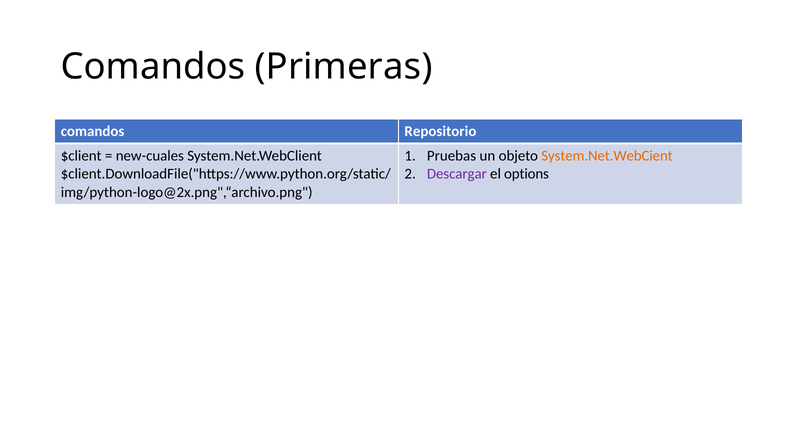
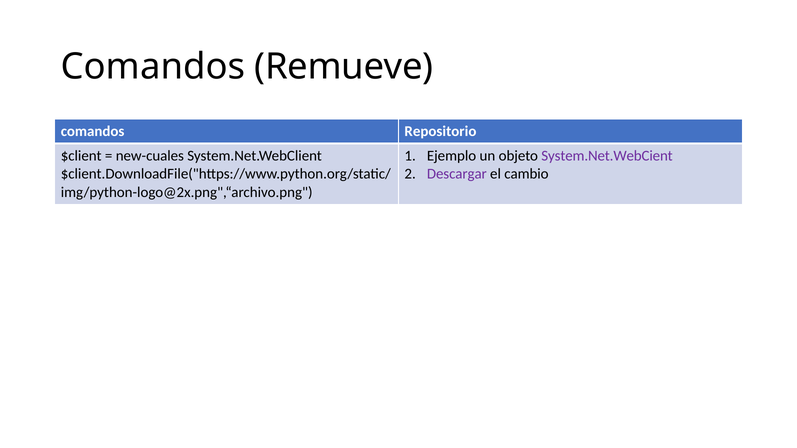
Primeras: Primeras -> Remueve (344, 67)
Pruebas: Pruebas -> Ejemplo (452, 156)
System.Net.WebCient colour: orange -> purple (607, 156)
options: options -> cambio (526, 174)
